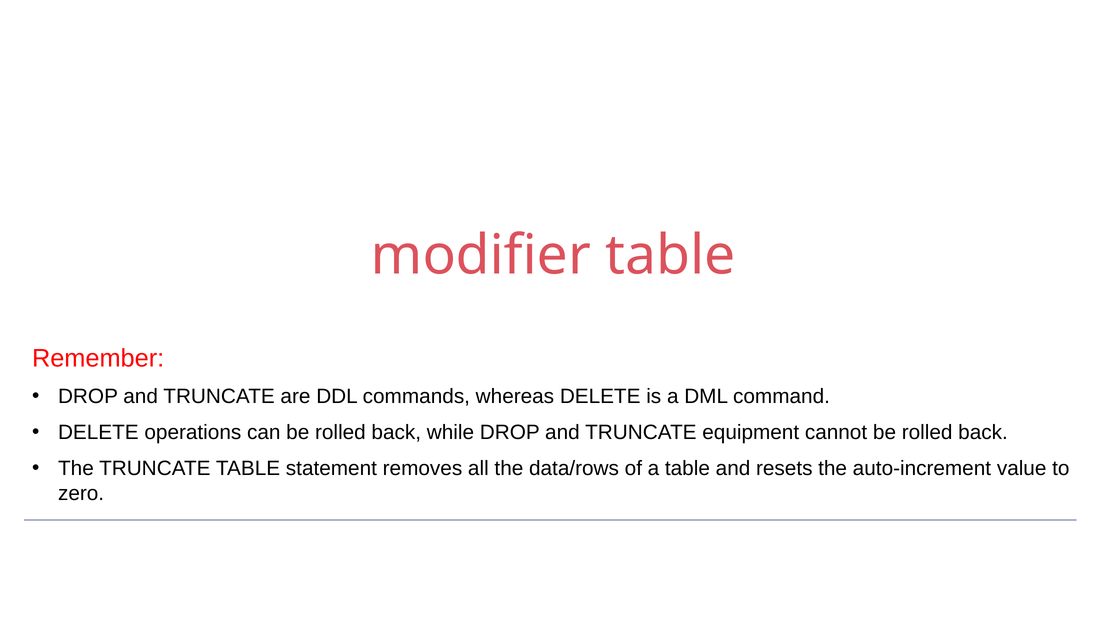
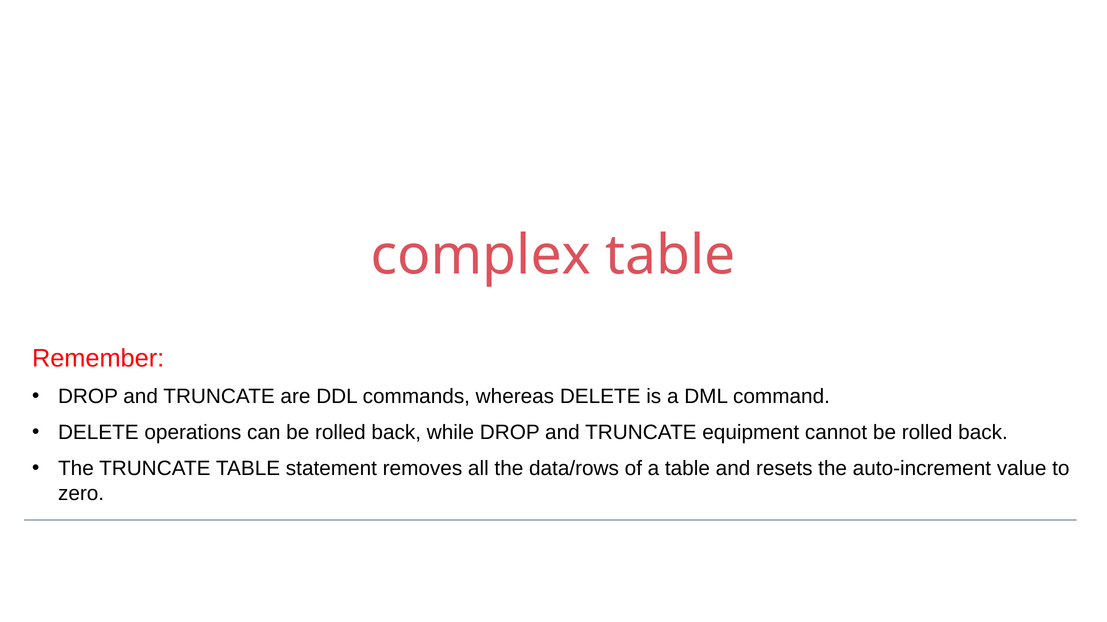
modifier: modifier -> complex (481, 256)
